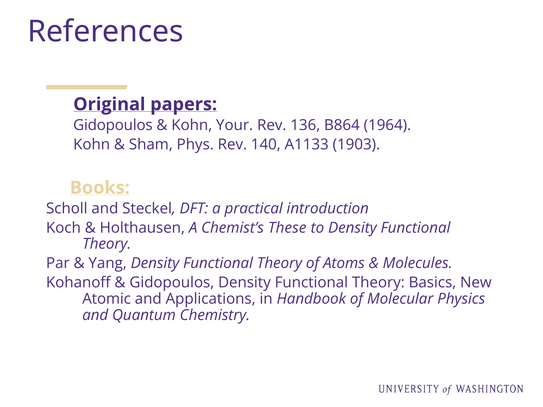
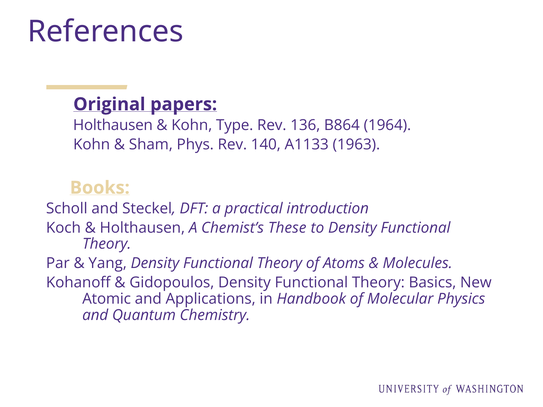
Gidopoulos: Gidopoulos -> Holthausen (113, 125)
Your: Your -> Type (235, 125)
1903: 1903 -> 1963 (356, 145)
